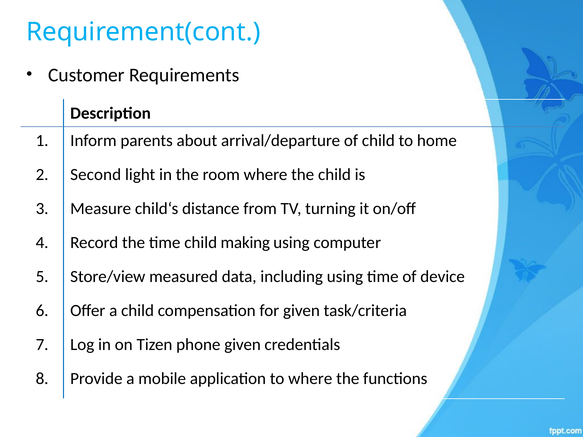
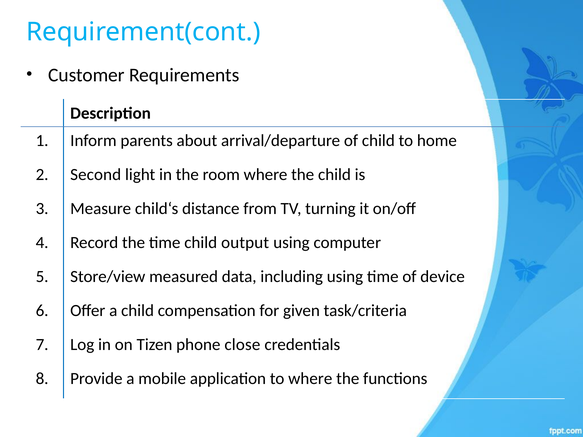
making: making -> output (245, 243)
phone given: given -> close (242, 345)
